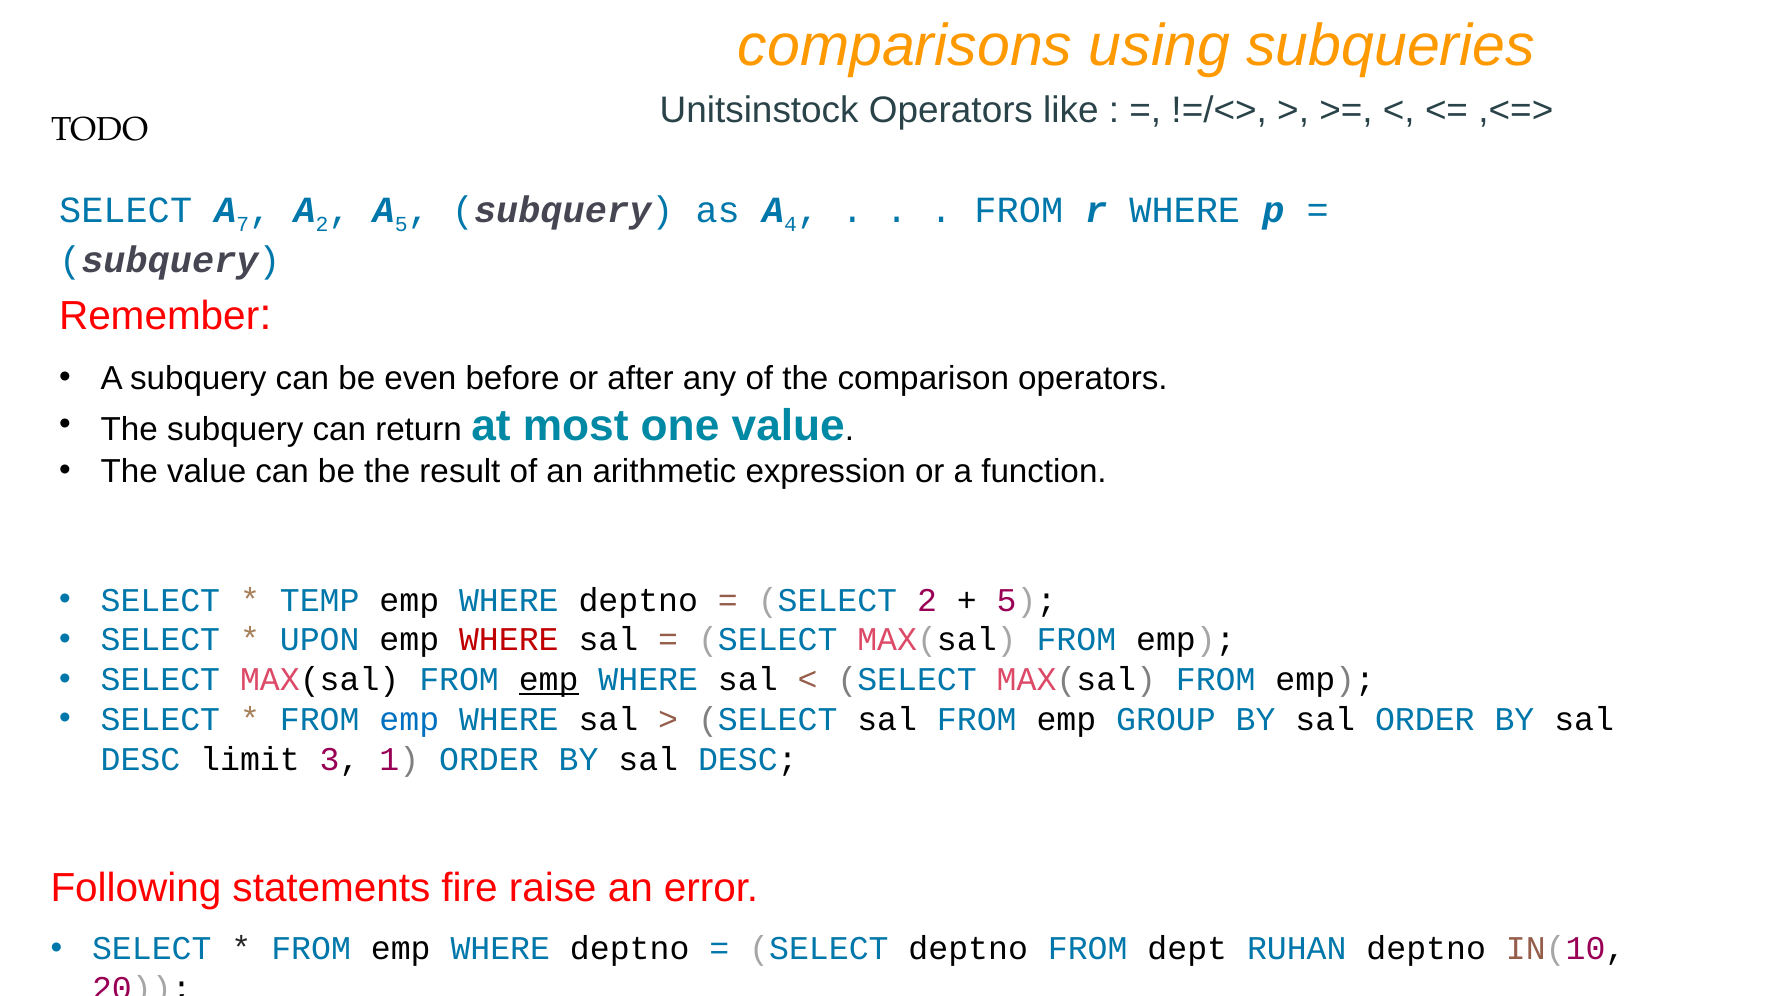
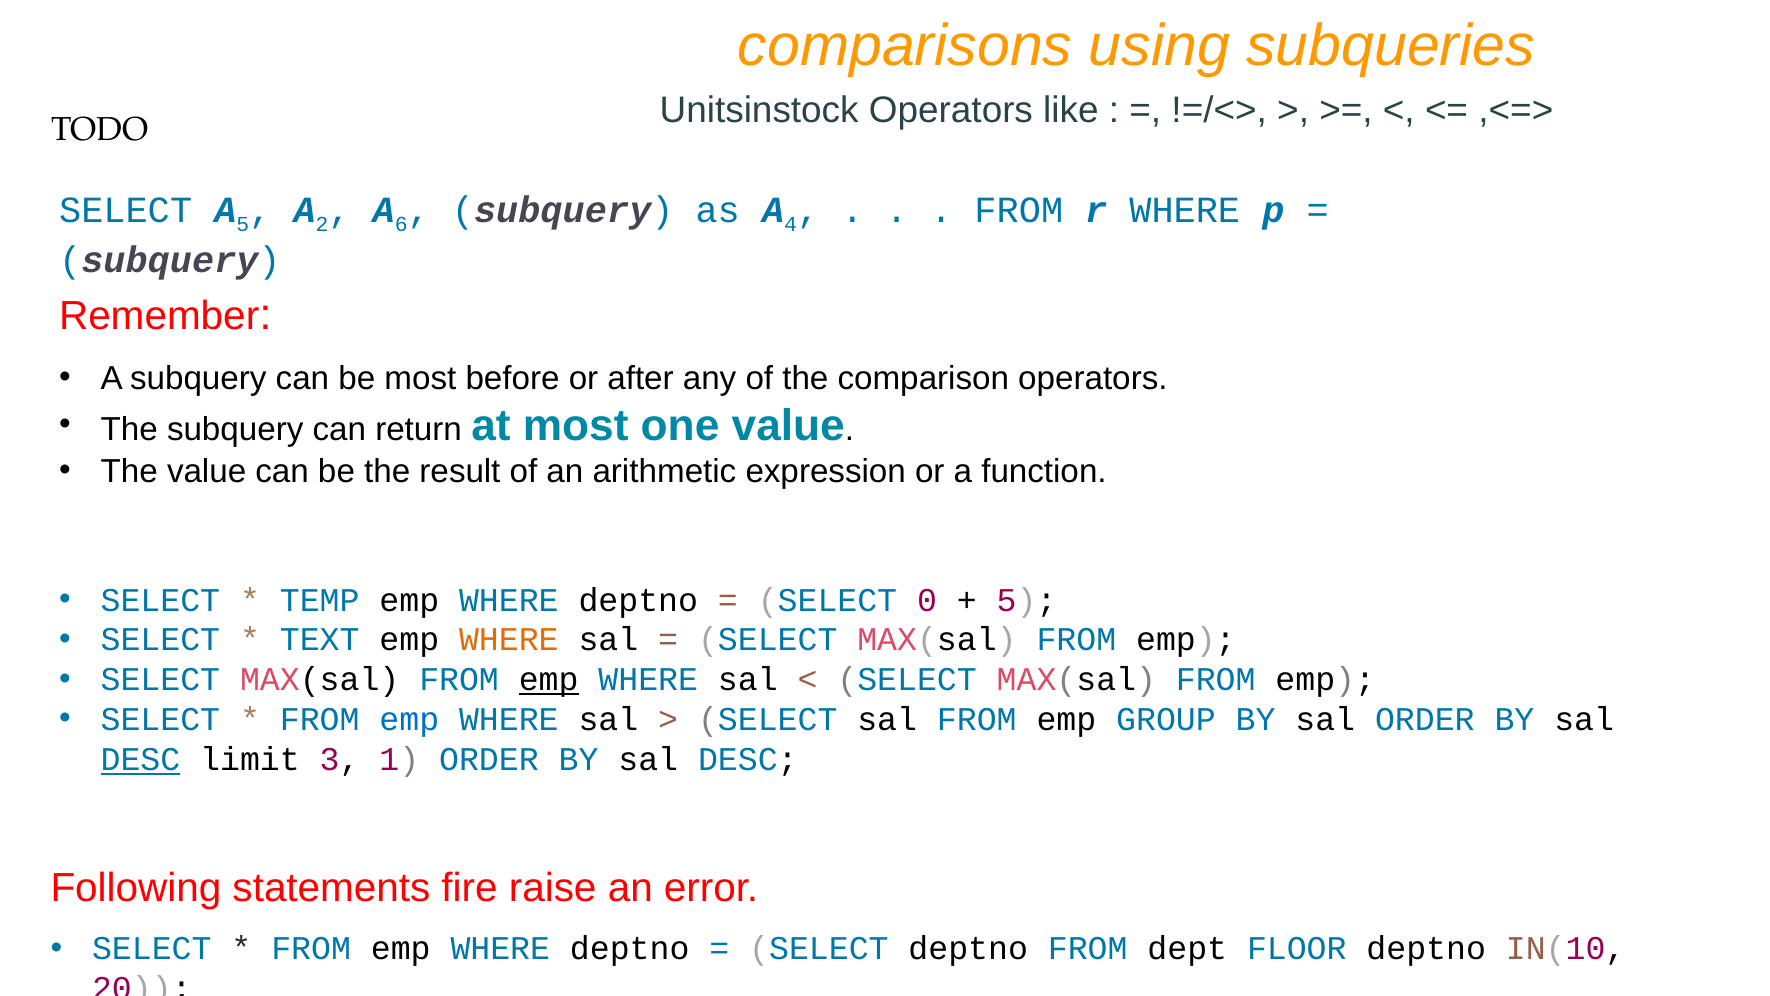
A 7: 7 -> 5 (243, 224)
A 5: 5 -> 6 (401, 224)
be even: even -> most (420, 378)
SELECT 2: 2 -> 0 (927, 600)
UPON: UPON -> TEXT (320, 640)
WHERE colour: red -> orange (509, 640)
DESC underline: none -> present (140, 759)
RUHAN: RUHAN -> FLOOR (1297, 949)
